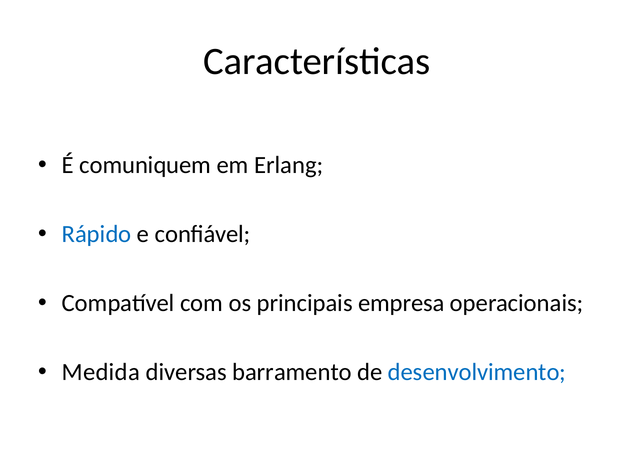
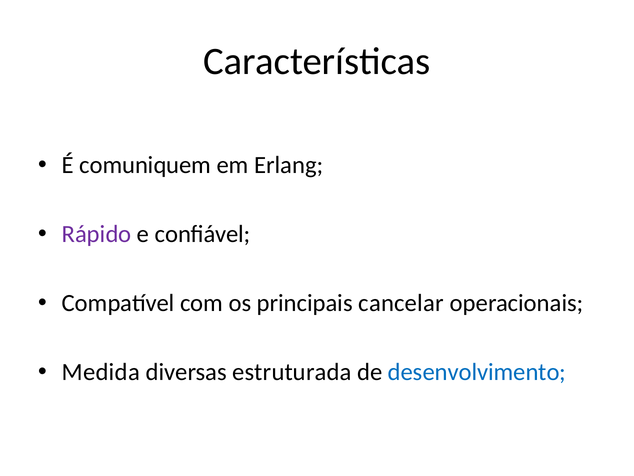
Rápido colour: blue -> purple (97, 234)
empresa: empresa -> cancelar (401, 303)
barramento: barramento -> estruturada (292, 372)
